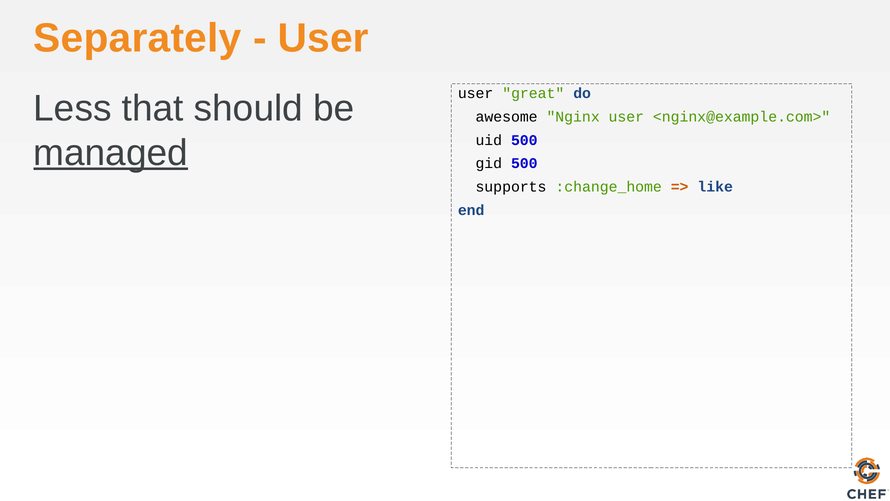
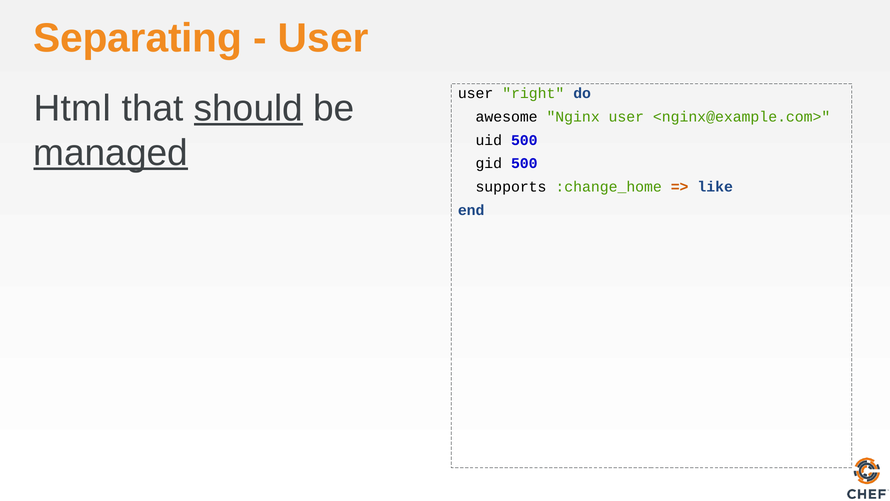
Separately: Separately -> Separating (138, 38)
great: great -> right (533, 93)
Less: Less -> Html (72, 108)
should underline: none -> present (248, 108)
